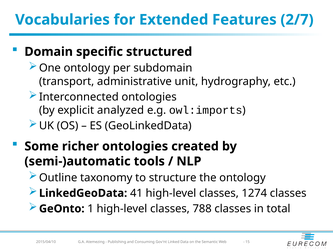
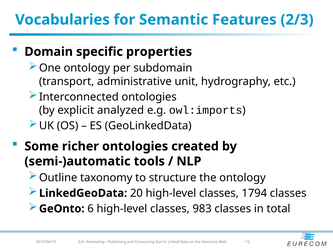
for Extended: Extended -> Semantic (174, 20)
2/7: 2/7 -> 2/3 (297, 20)
structured: structured -> properties (159, 52)
41: 41 -> 20 (136, 193)
1274: 1274 -> 1794 (254, 193)
1: 1 -> 6 (91, 208)
788: 788 -> 983 (202, 208)
